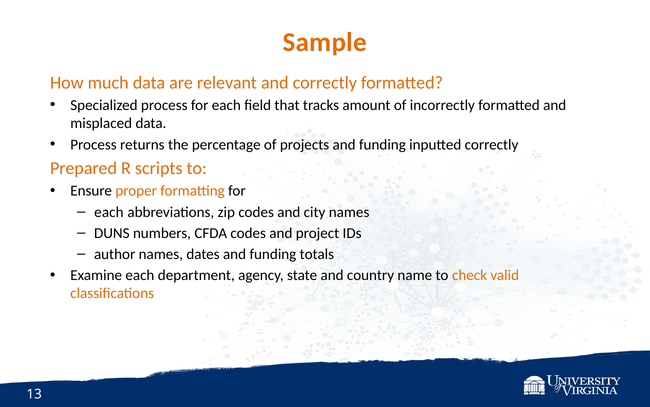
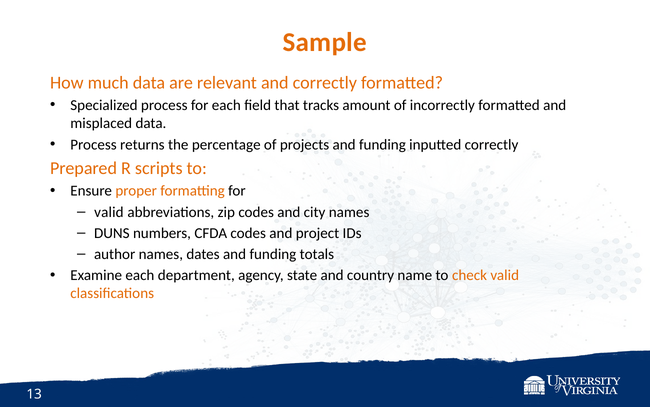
each: each -> valid (109, 212)
